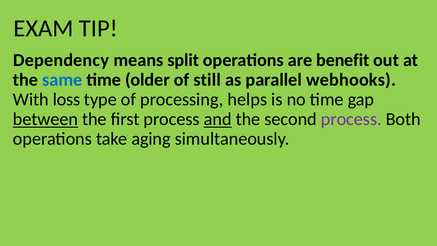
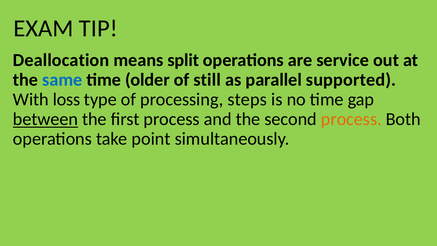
Dependency: Dependency -> Deallocation (61, 60)
benefit: benefit -> service (343, 60)
webhooks: webhooks -> supported (351, 80)
helps: helps -> steps (247, 99)
and underline: present -> none (218, 119)
process colour: purple -> orange (351, 119)
aging: aging -> point (151, 139)
